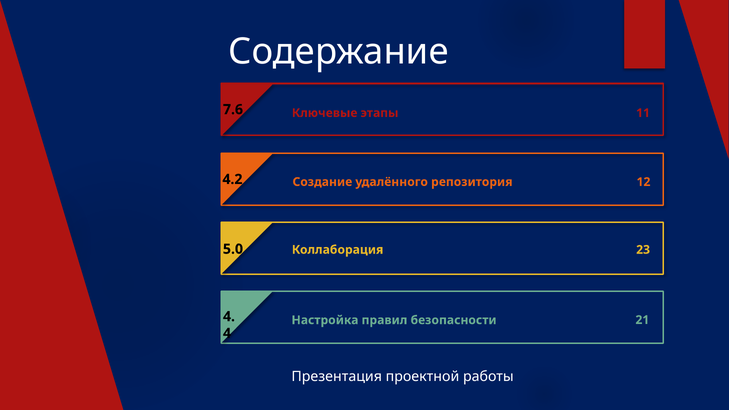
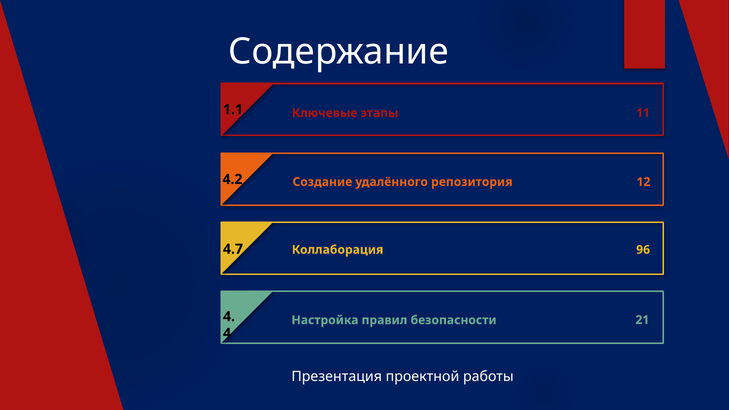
7.6: 7.6 -> 1.1 (233, 110)
5.0: 5.0 -> 4.7 (233, 249)
23: 23 -> 96 (643, 250)
